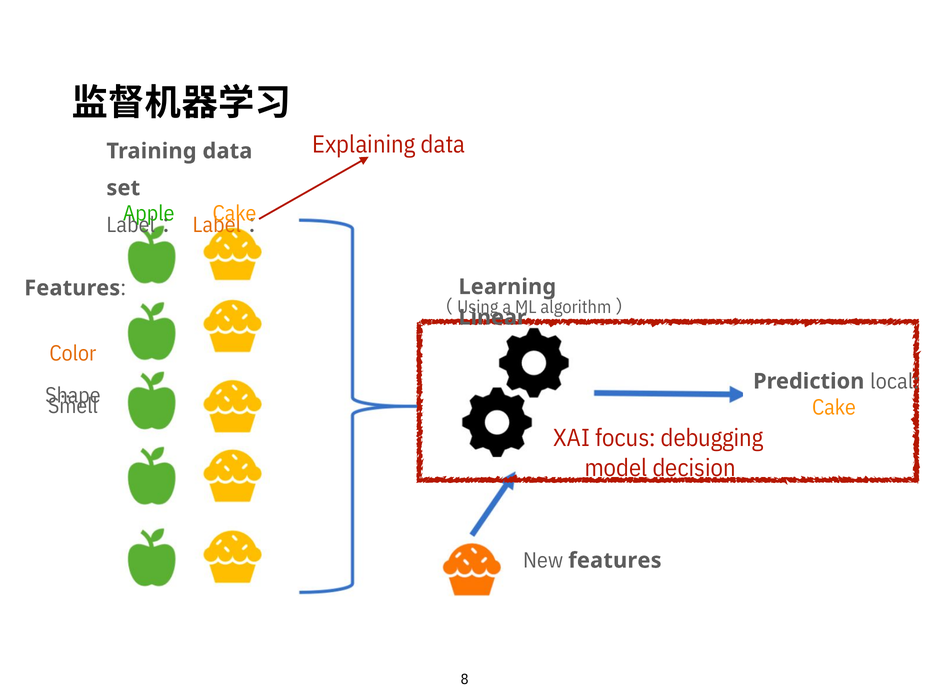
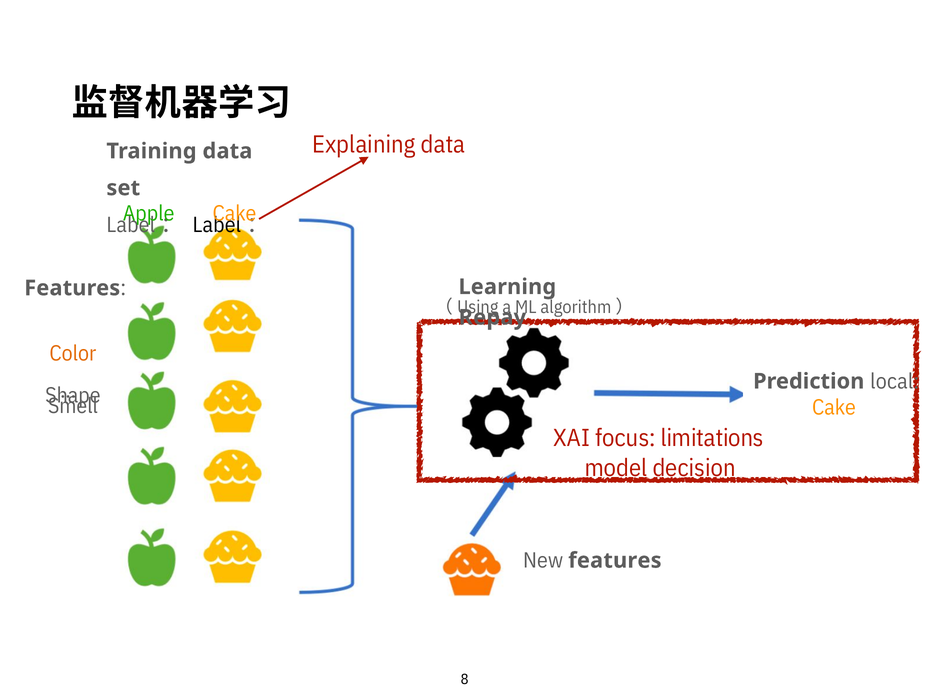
Label colour: orange -> black (217, 225)
Linear: Linear -> Repay (492, 317)
debugging: debugging -> limitations (712, 438)
